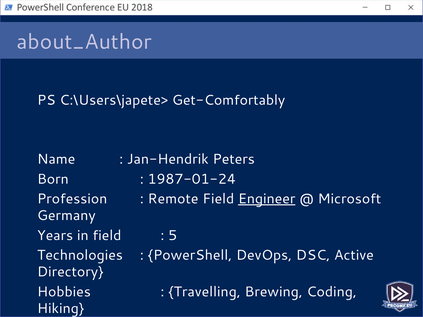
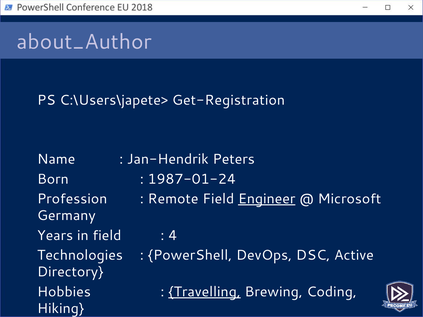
Get-Comfortably: Get-Comfortably -> Get-Registration (229, 100)
5: 5 -> 4 (173, 236)
Travelling underline: none -> present (204, 292)
